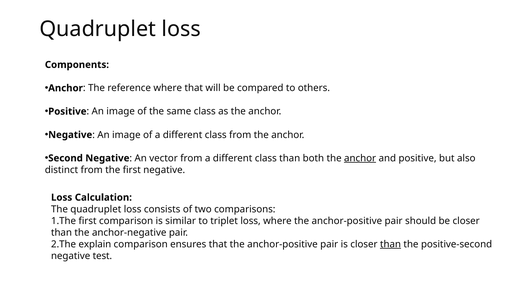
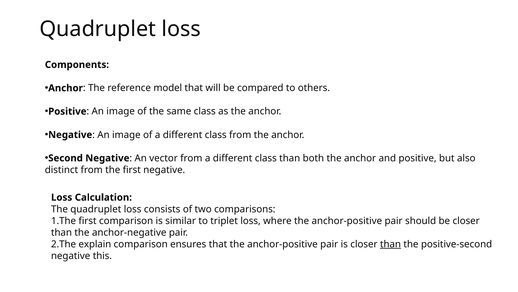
reference where: where -> model (168, 88)
anchor underline: present -> none (360, 158)
test: test -> this (102, 255)
